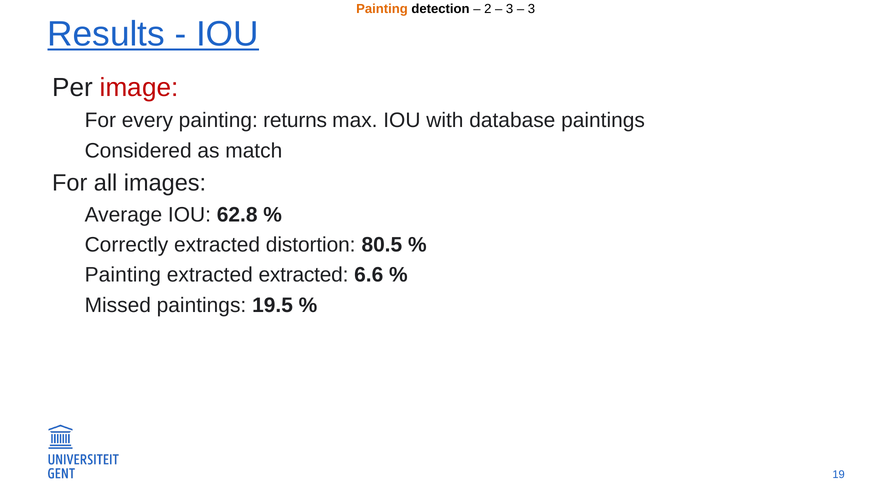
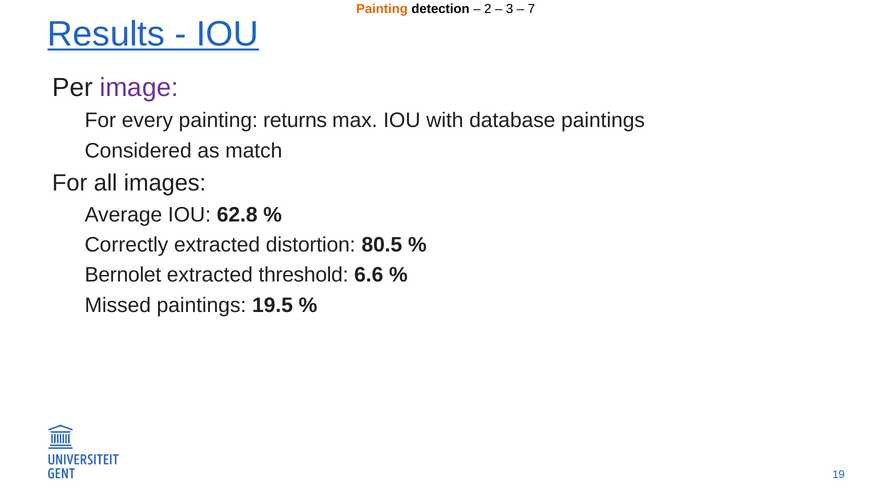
3: 3 -> 7 (531, 9)
image colour: red -> purple (139, 88)
Painting: Painting -> Bernolet (123, 275)
extracted extracted: extracted -> threshold (303, 275)
